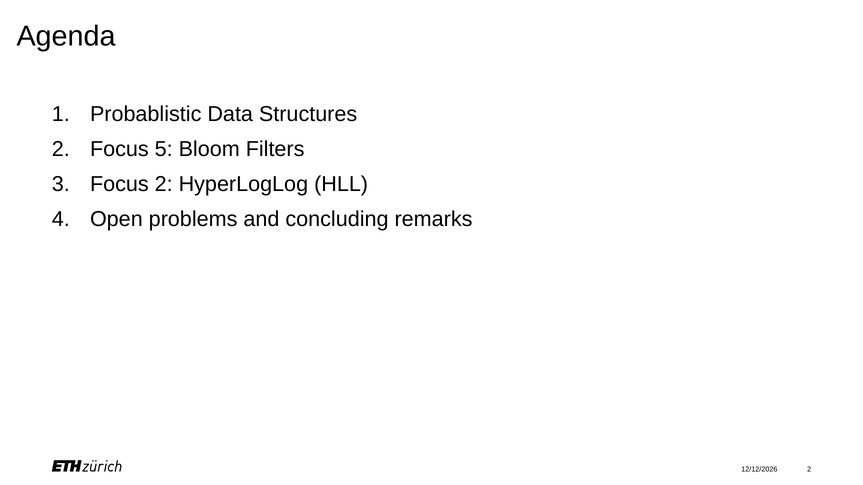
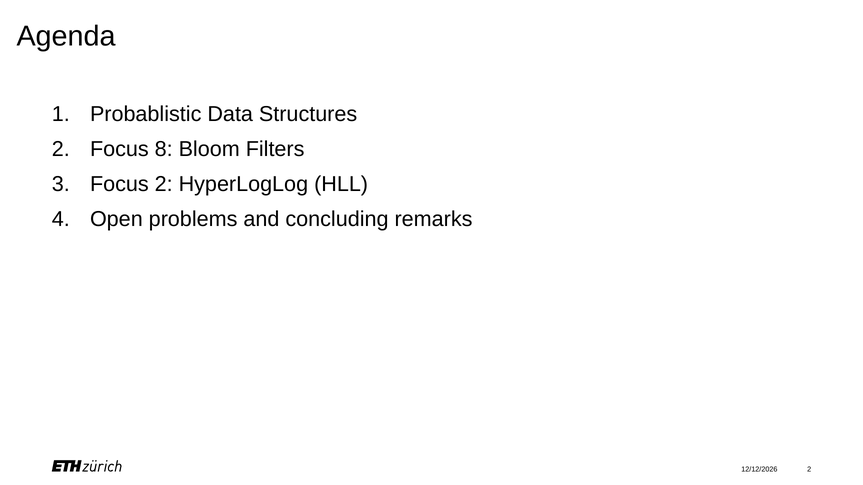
5: 5 -> 8 (164, 149)
